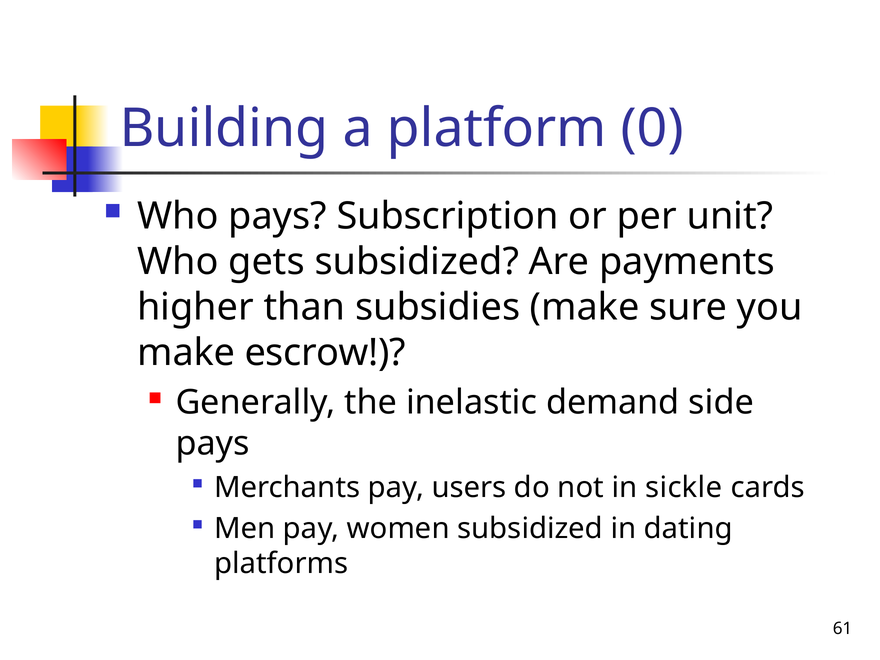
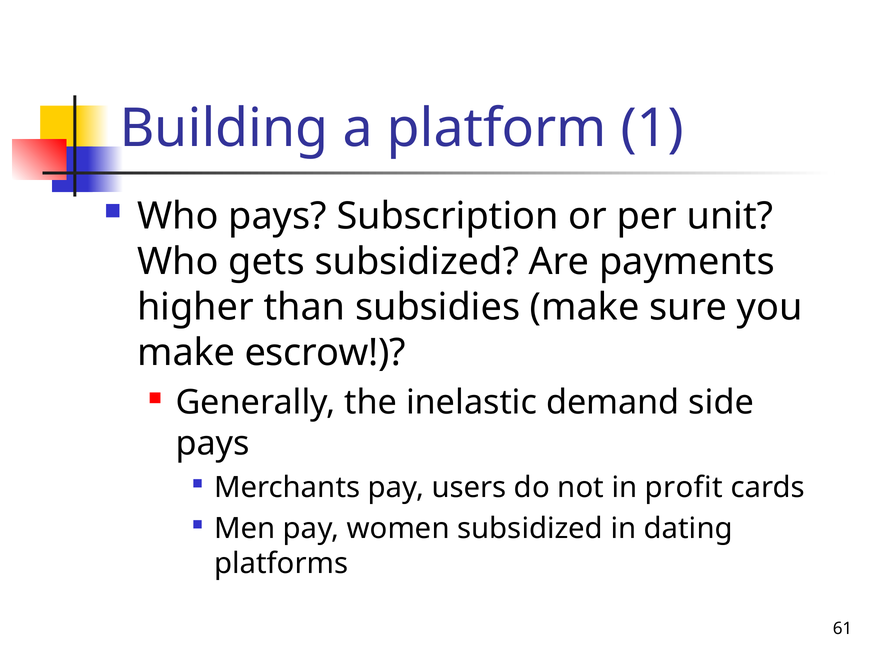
0: 0 -> 1 (652, 128)
sickle: sickle -> profit (684, 487)
